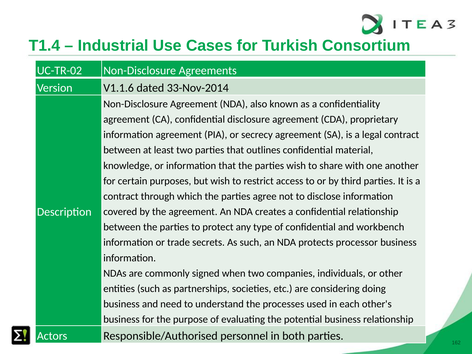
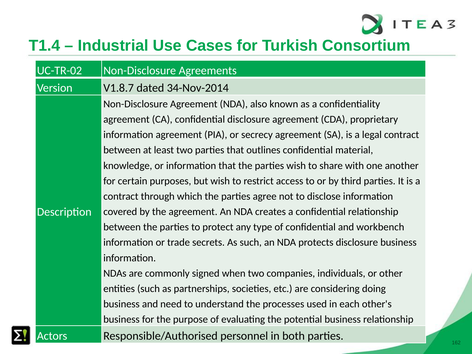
V1.1.6: V1.1.6 -> V1.8.7 (119, 88)
33-Nov-2014: 33-Nov-2014 -> 34-Nov-2014 (198, 88)
protects processor: processor -> disclosure (357, 243)
